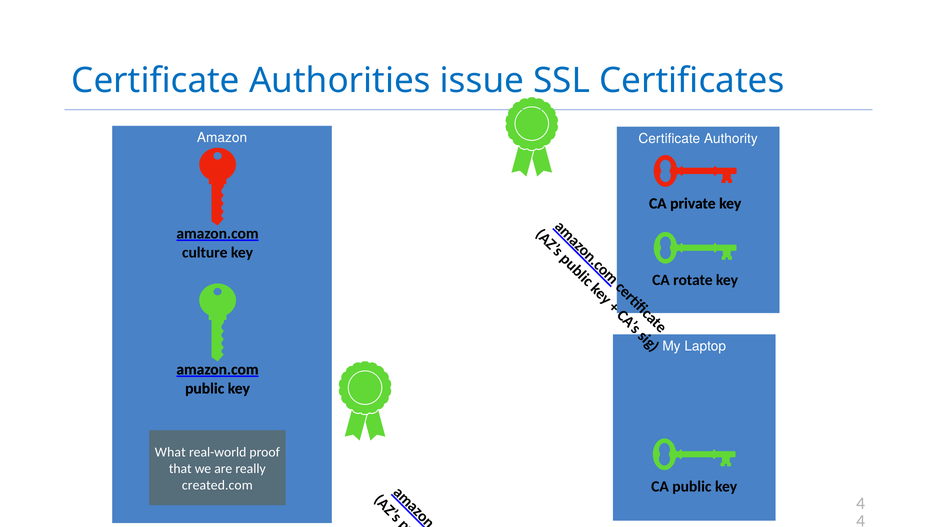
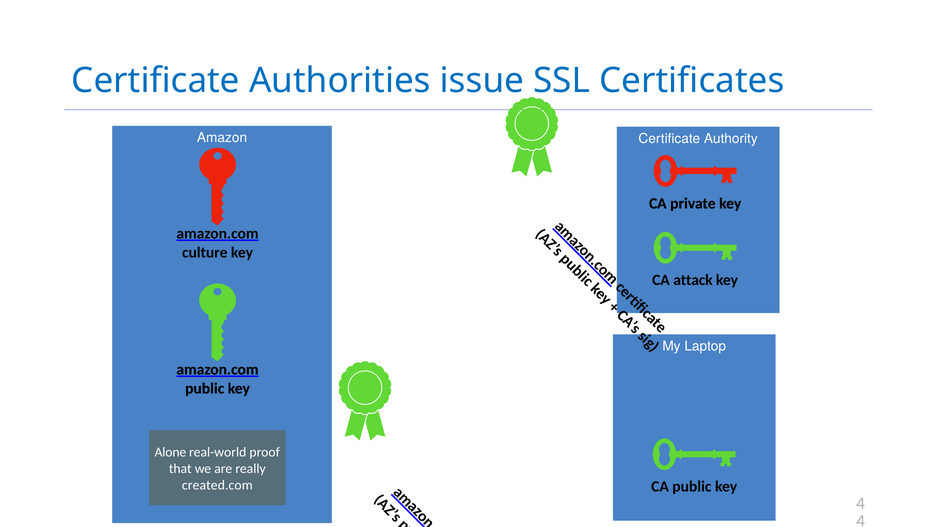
rotate: rotate -> attack (693, 280)
What: What -> Alone (170, 452)
